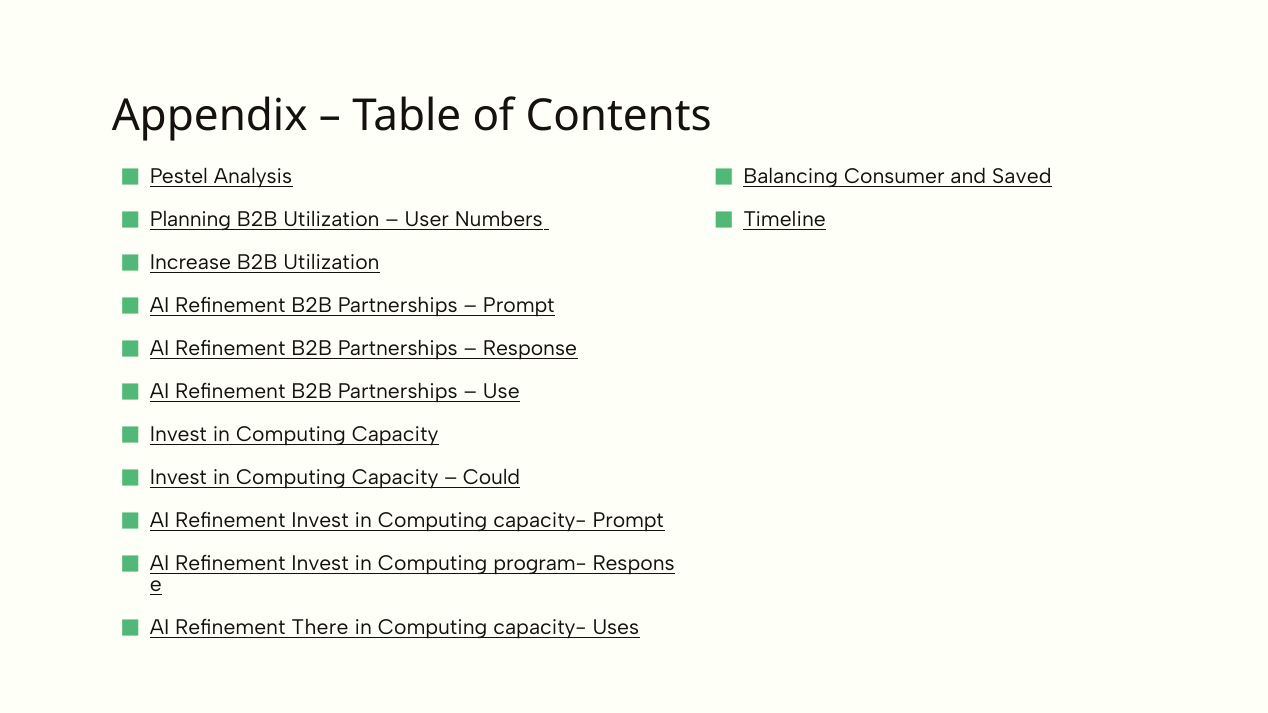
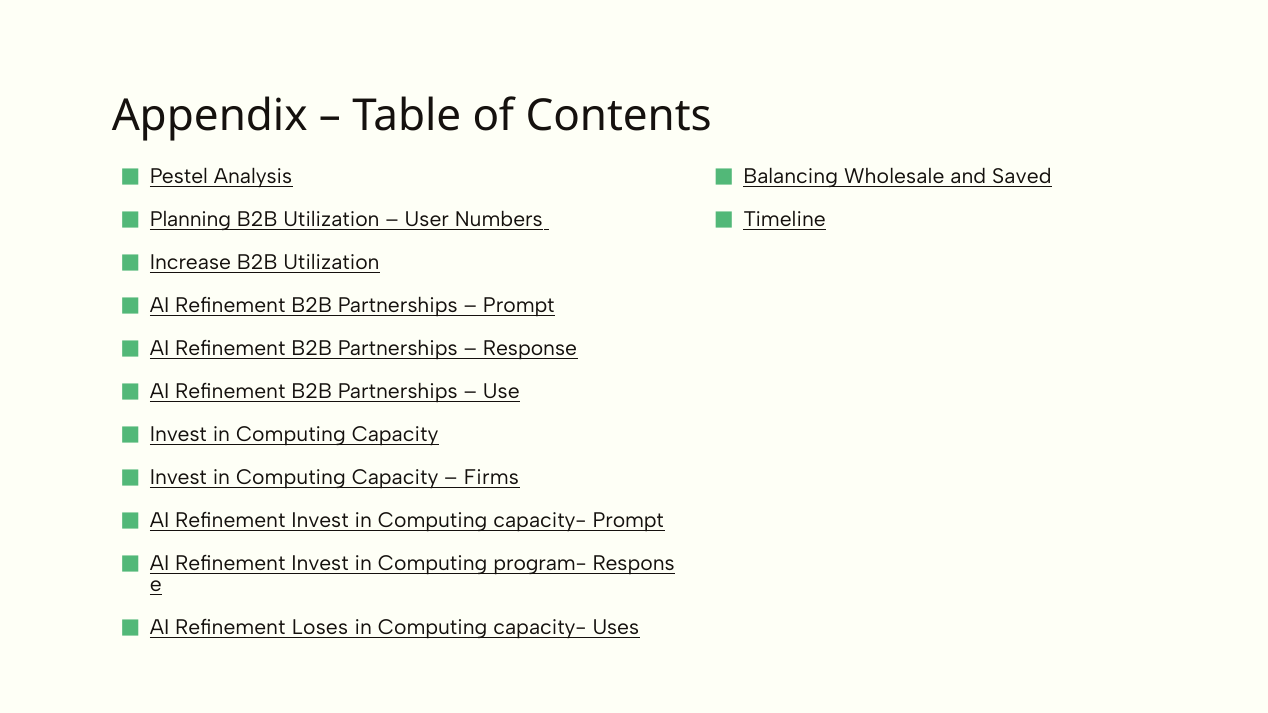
Consumer: Consumer -> Wholesale (894, 177)
Could: Could -> Firms (491, 478)
There: There -> Loses (320, 628)
